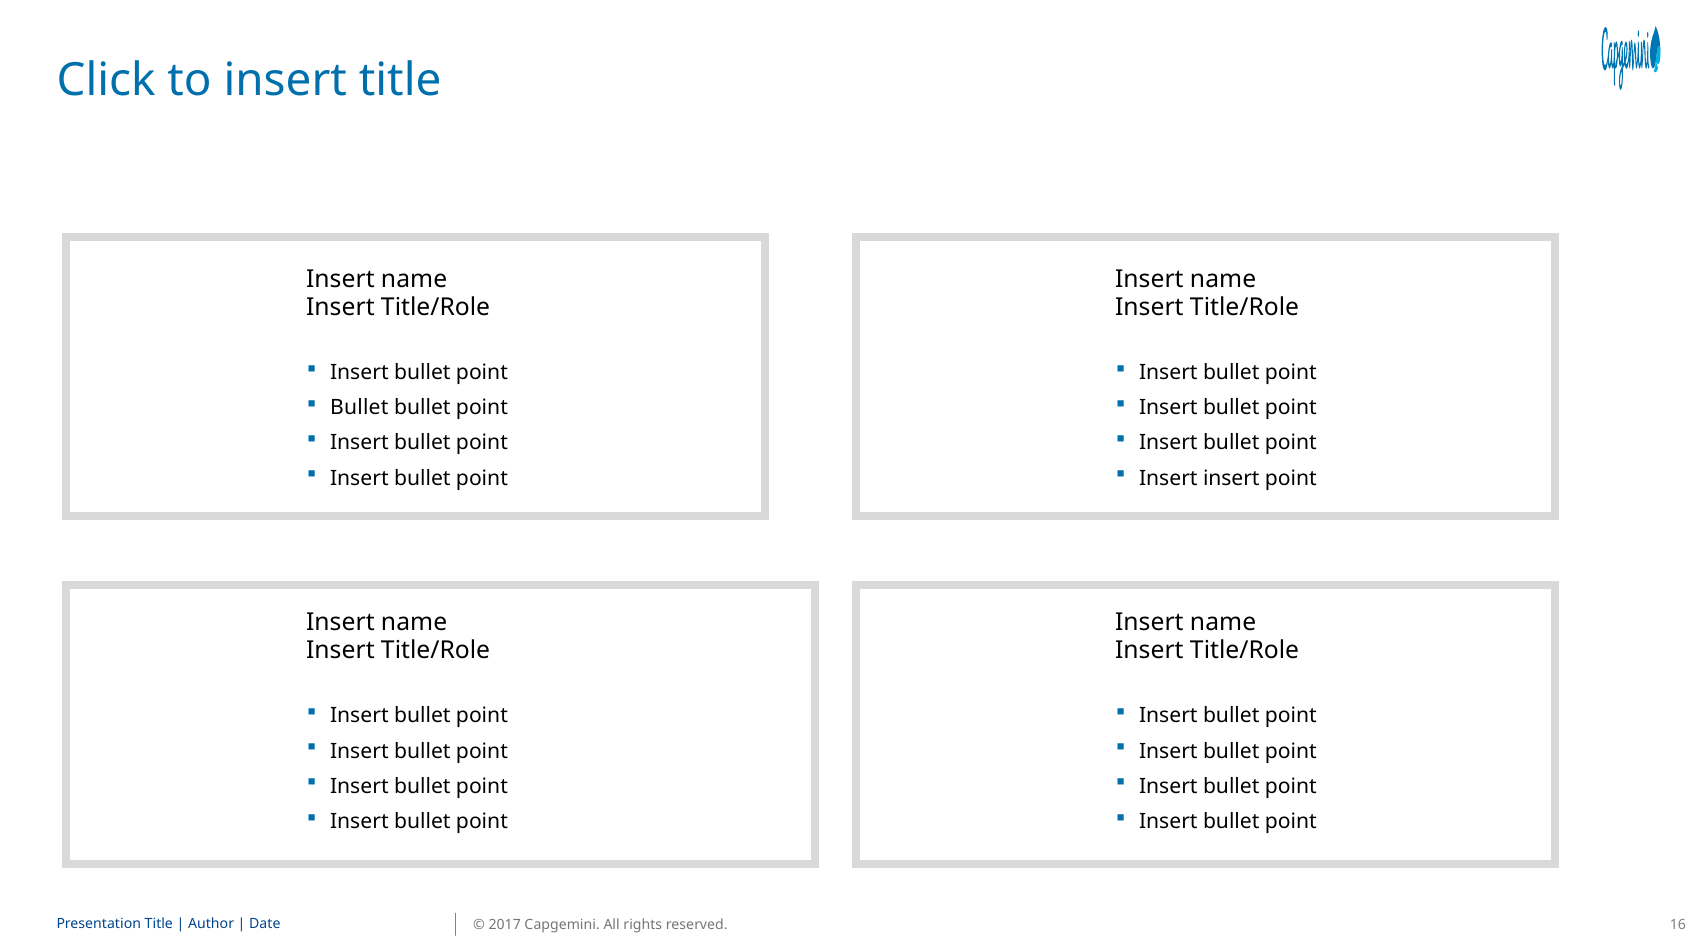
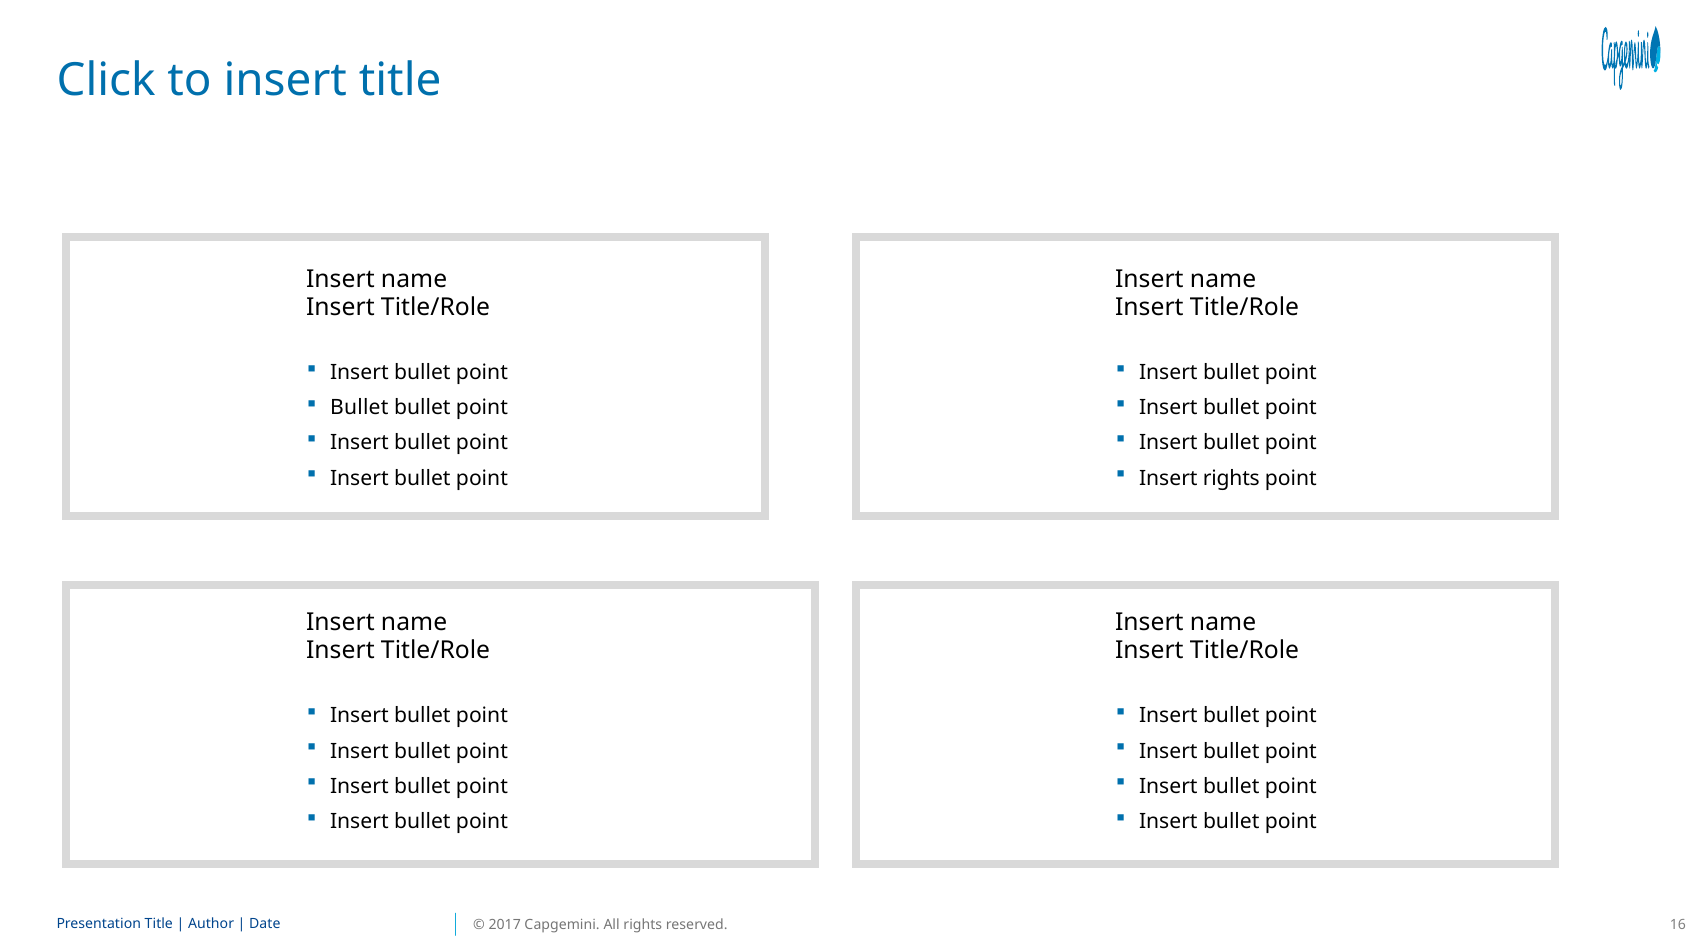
Insert insert: insert -> rights (1231, 478)
